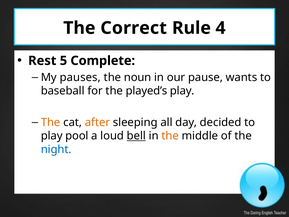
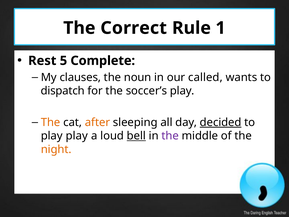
4: 4 -> 1 (221, 28)
pauses: pauses -> clauses (80, 77)
pause: pause -> called (205, 77)
baseball: baseball -> dispatch (63, 91)
played’s: played’s -> soccer’s (146, 91)
decided underline: none -> present (221, 122)
play pool: pool -> play (77, 136)
the colour: orange -> purple (170, 136)
night colour: blue -> orange (56, 149)
